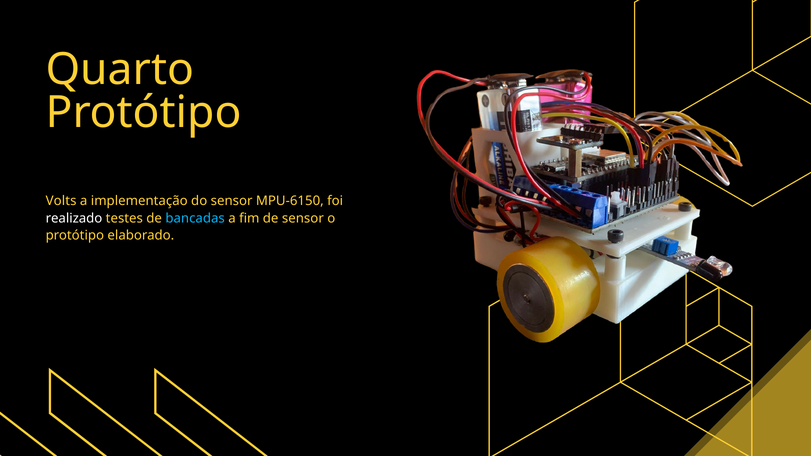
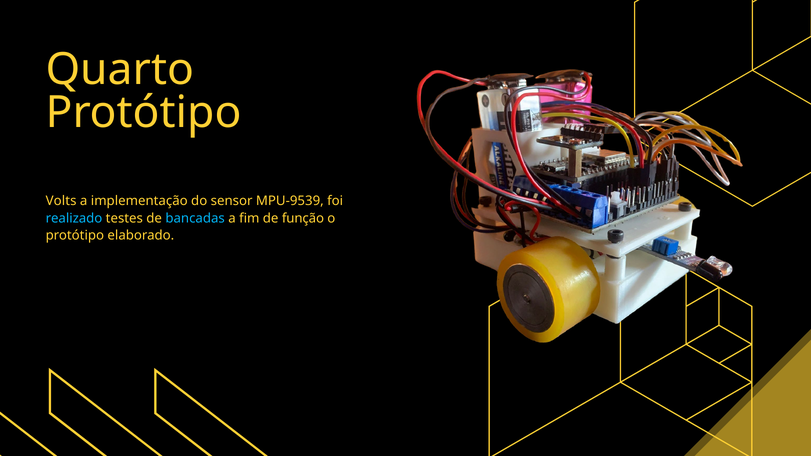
MPU-6150: MPU-6150 -> MPU-9539 (290, 201)
realizado colour: white -> light blue (74, 218)
de sensor: sensor -> função (303, 218)
